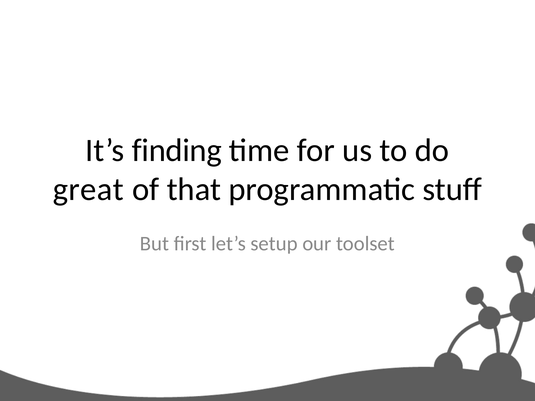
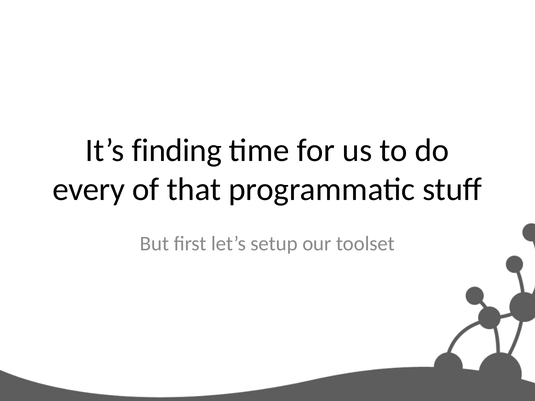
great: great -> every (89, 190)
